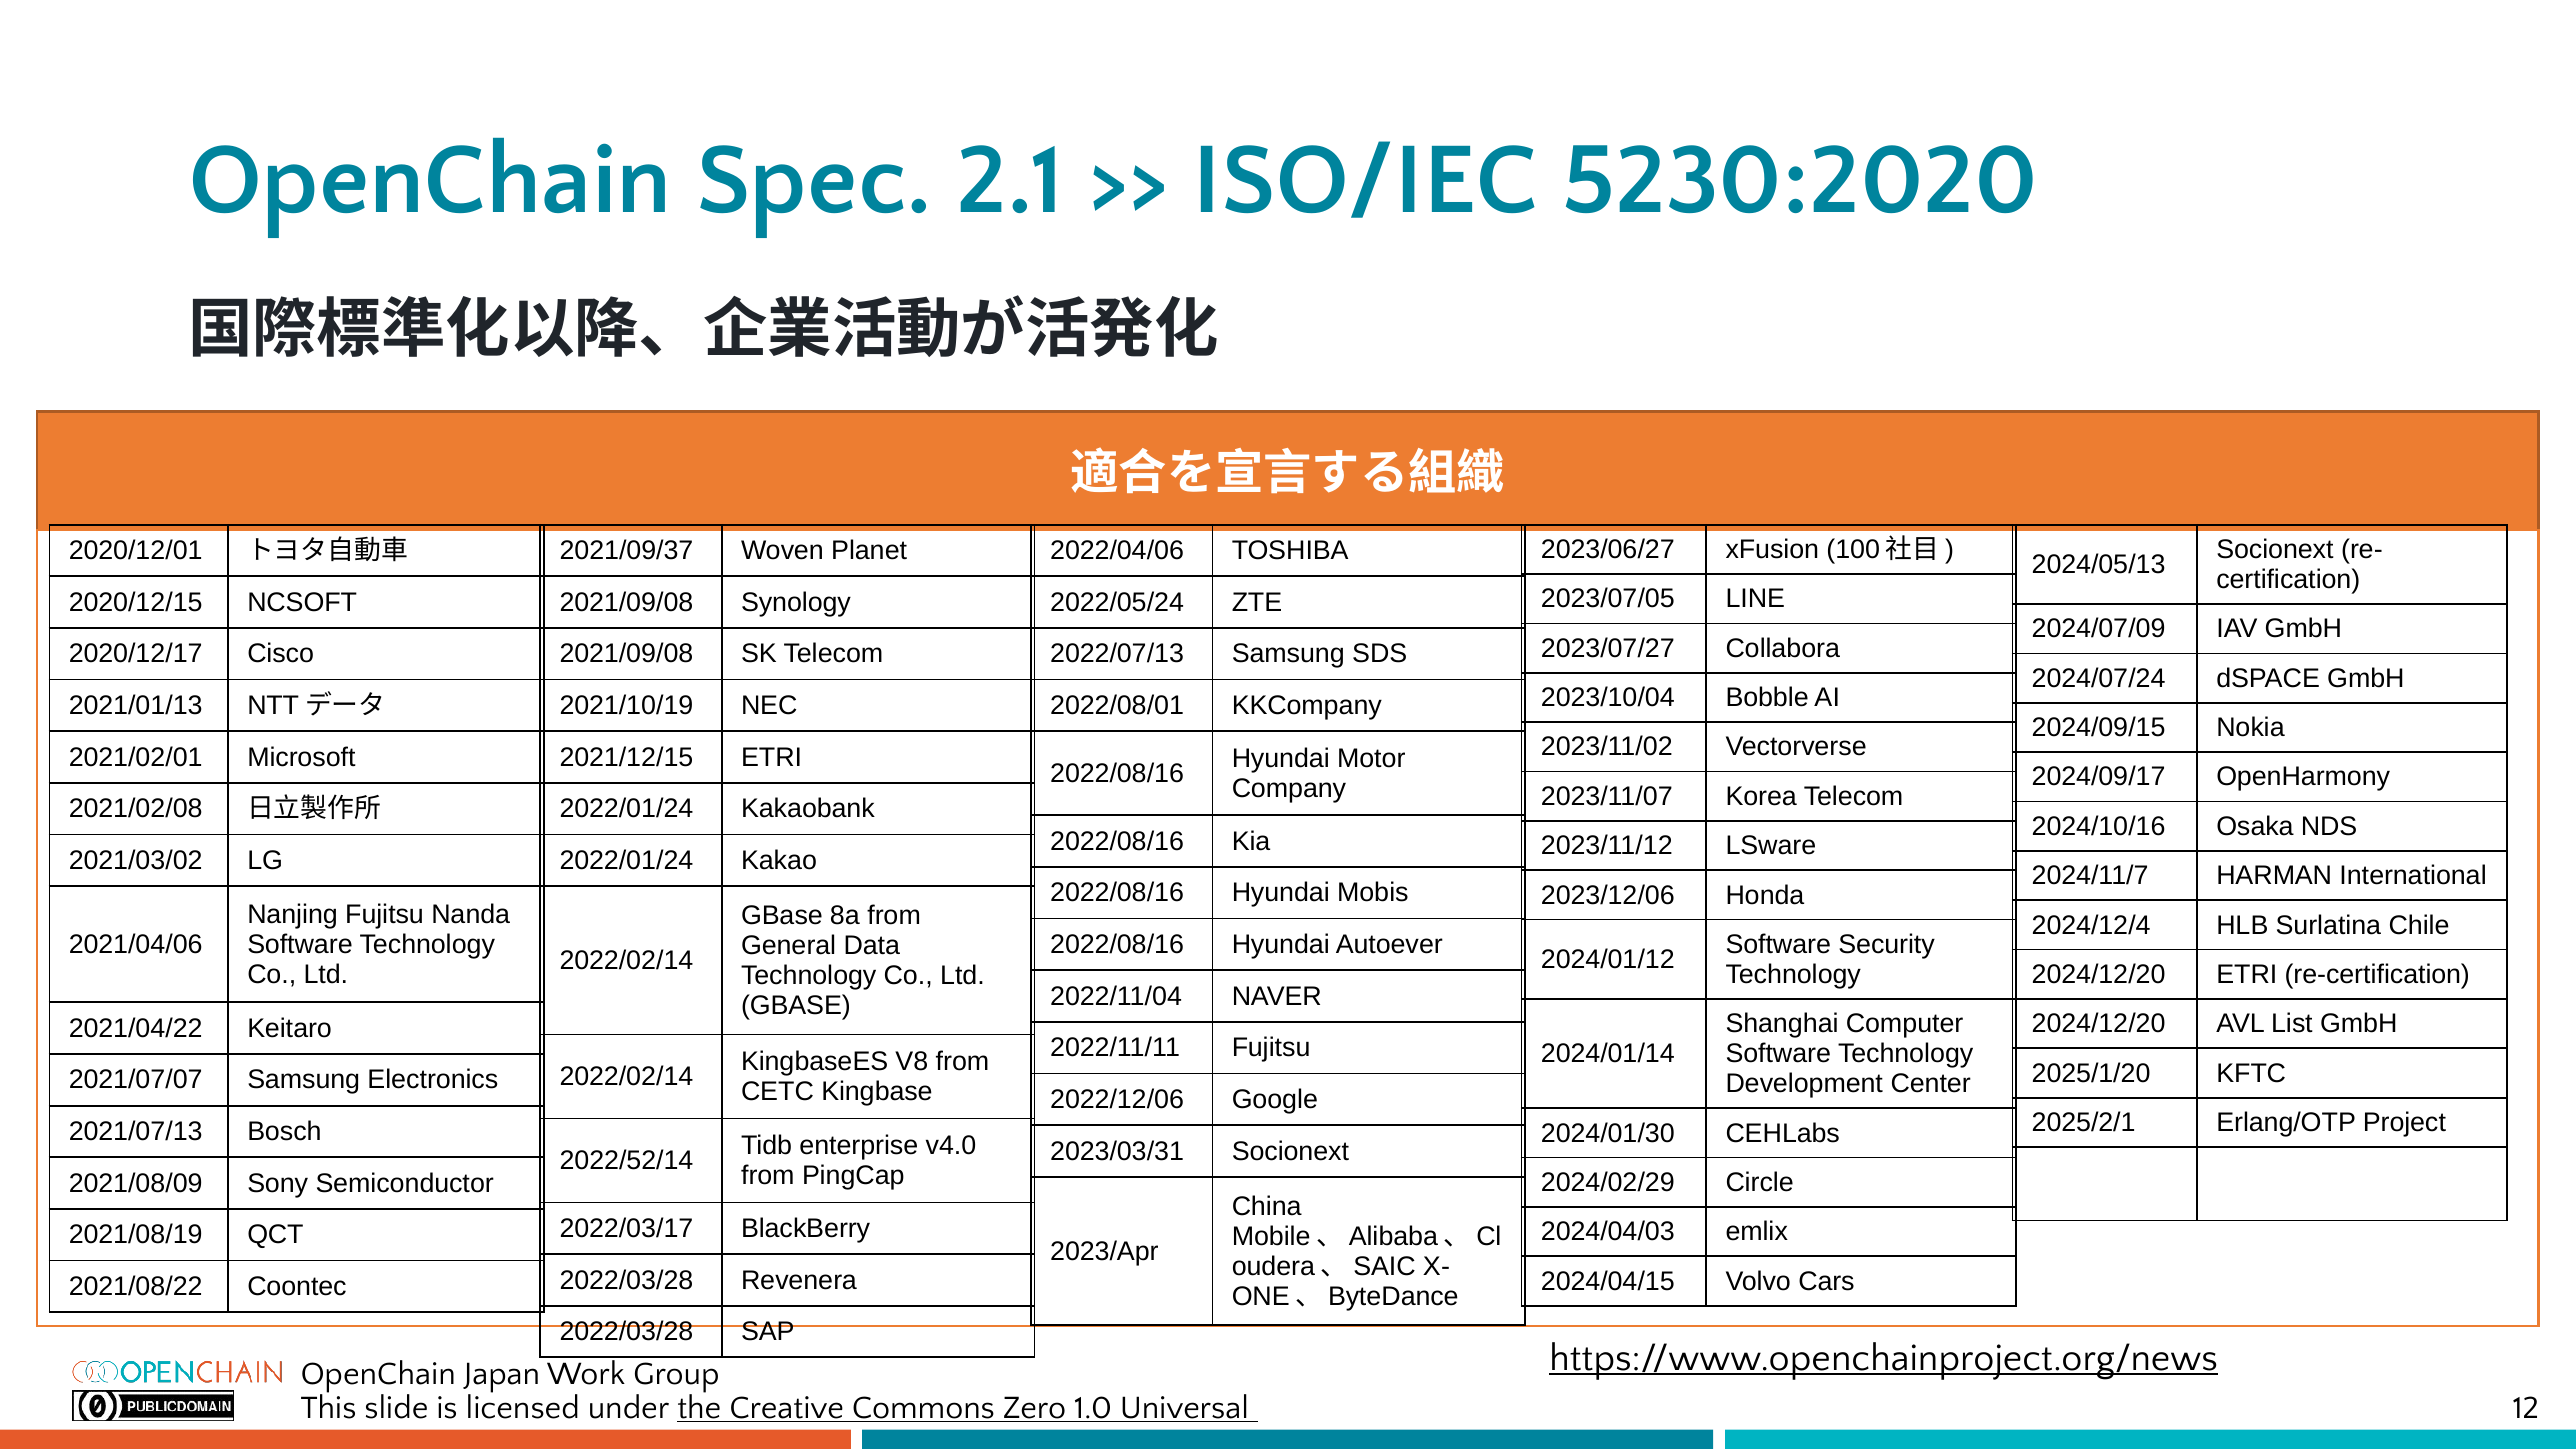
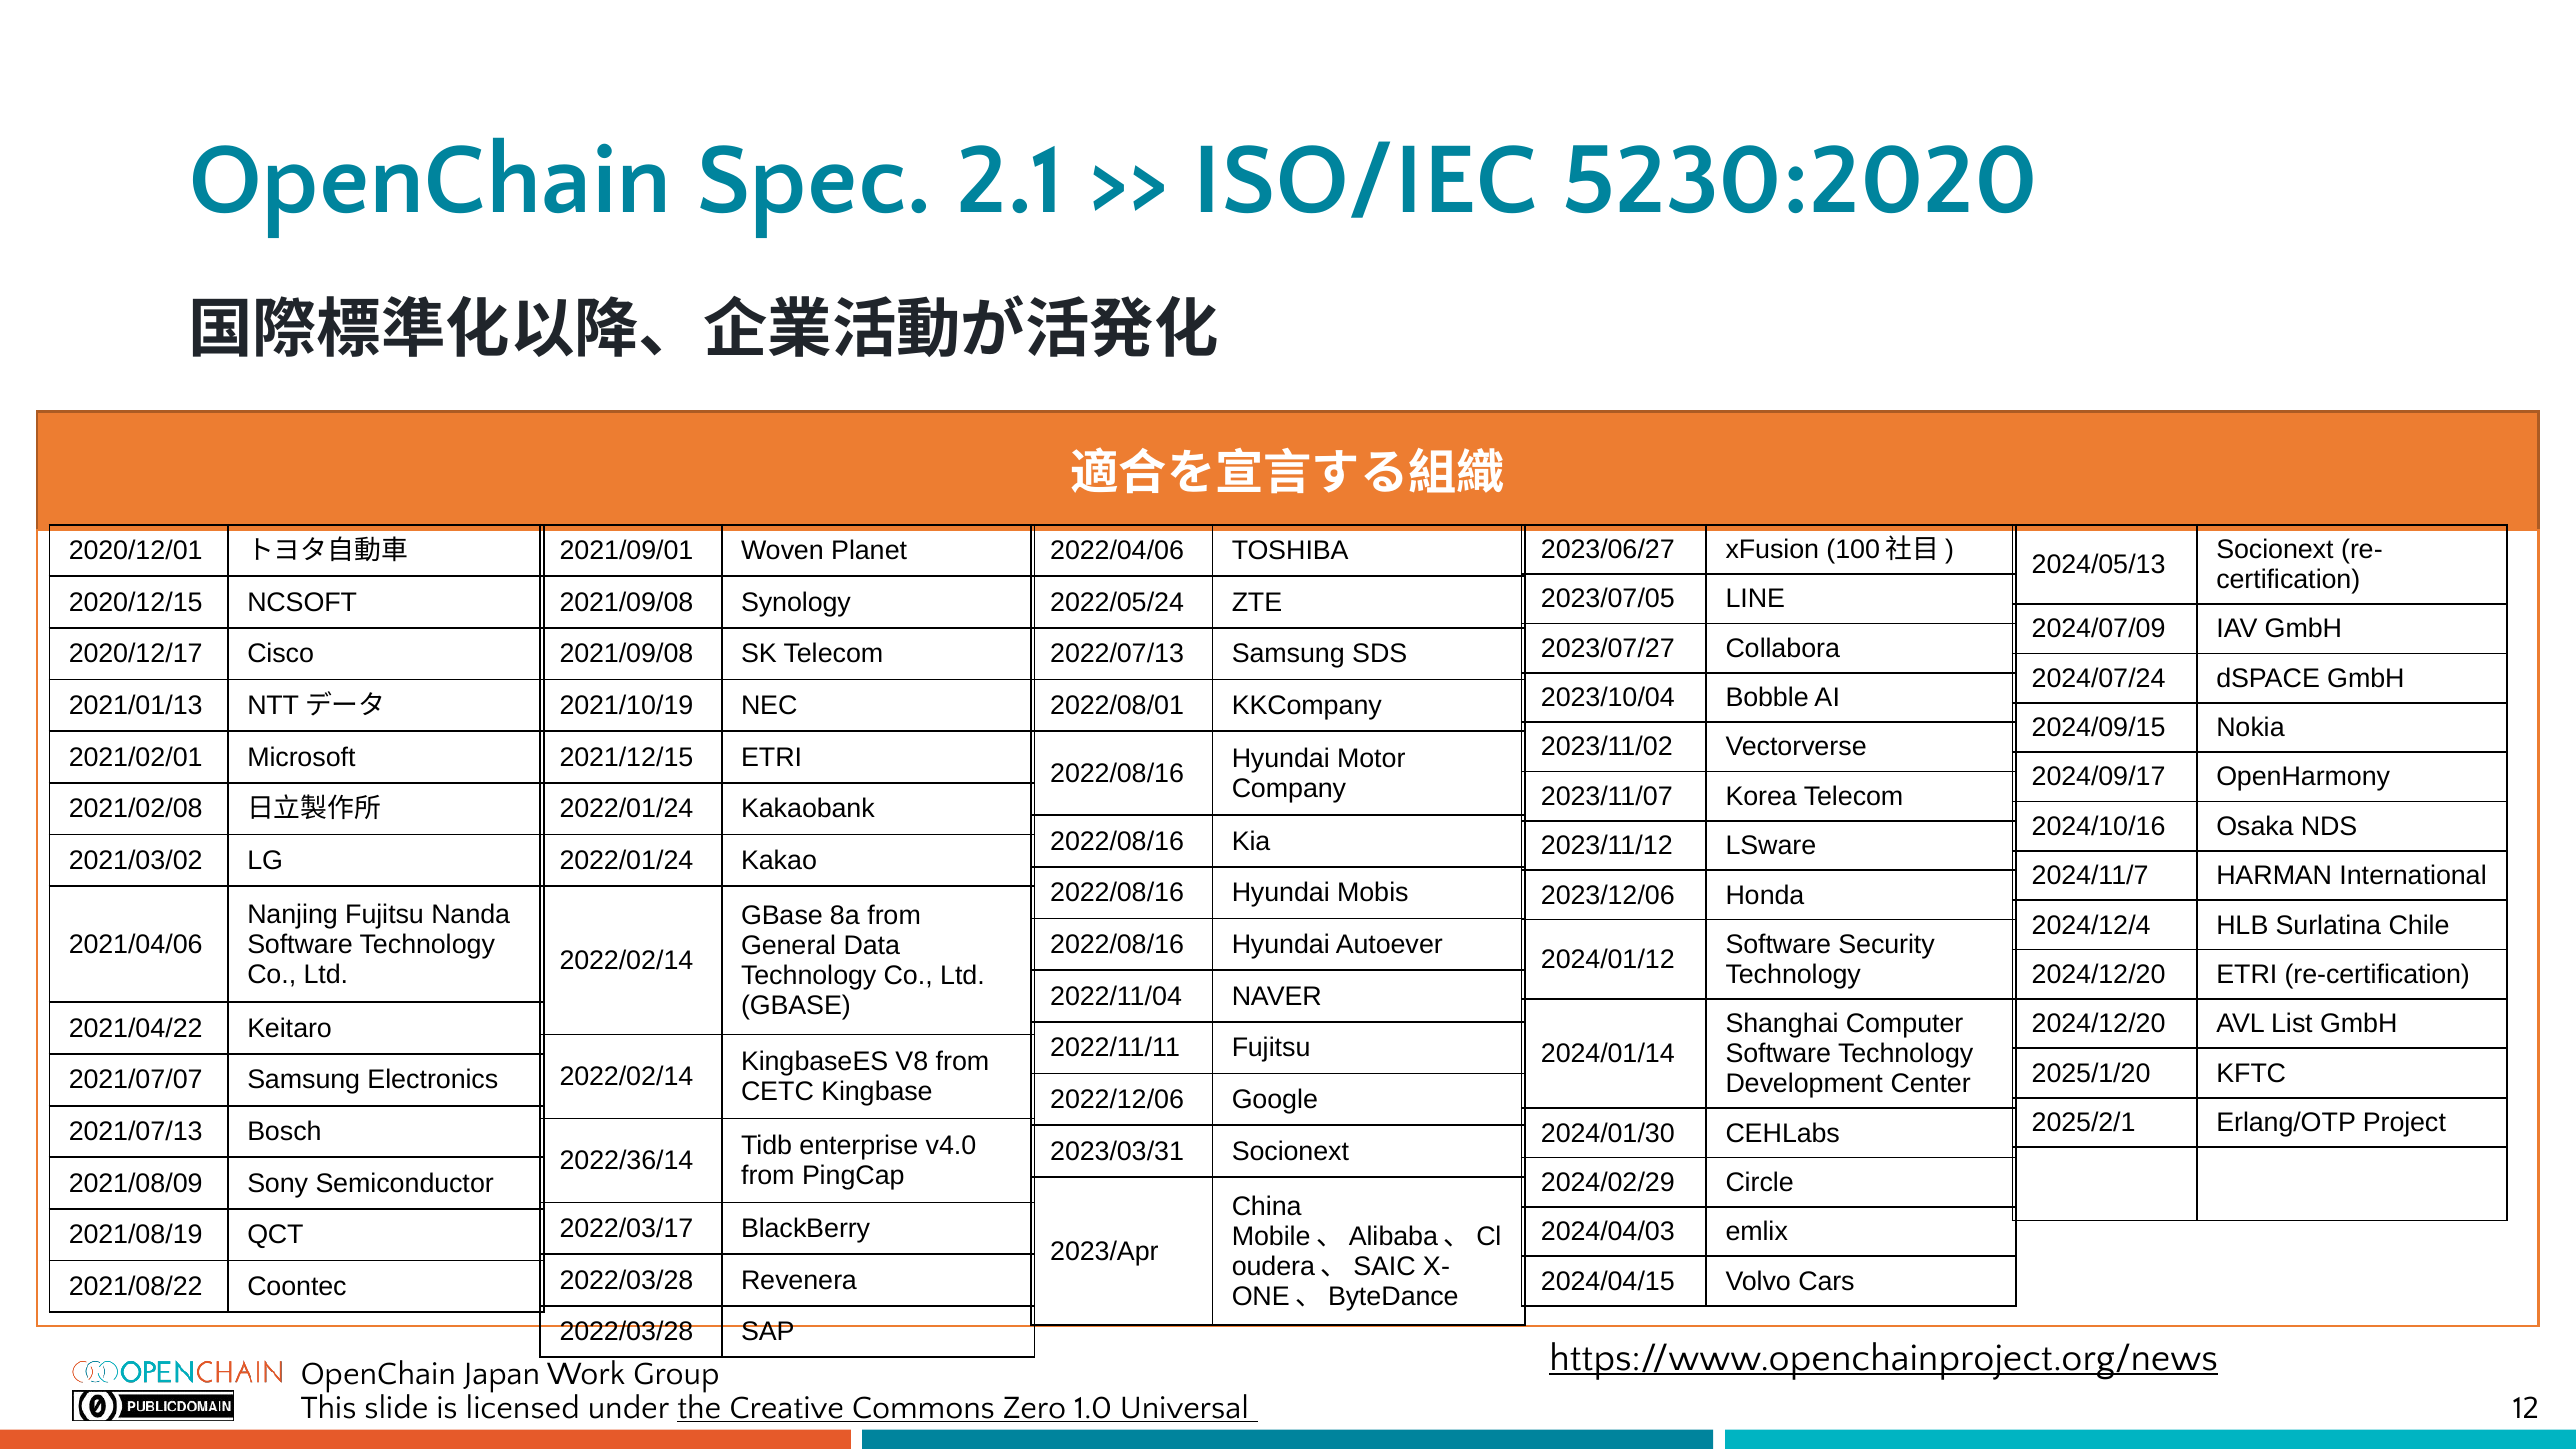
2021/09/37: 2021/09/37 -> 2021/09/01 (626, 551)
2022/52/14: 2022/52/14 -> 2022/36/14 (626, 1161)
